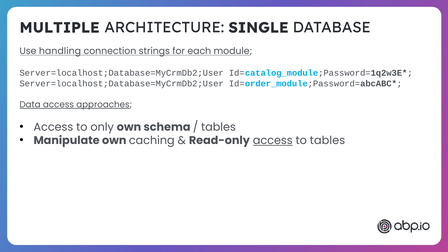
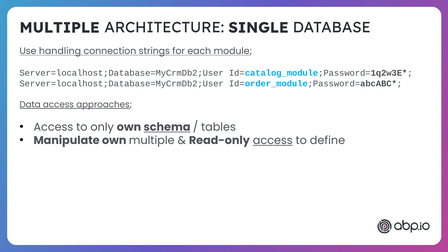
schema underline: none -> present (167, 127)
own caching: caching -> multiple (152, 141)
to tables: tables -> define (327, 141)
